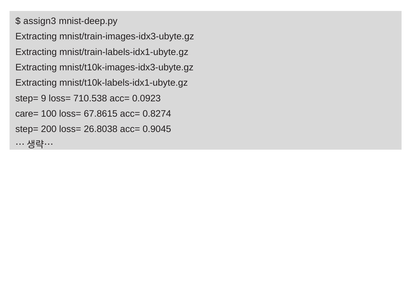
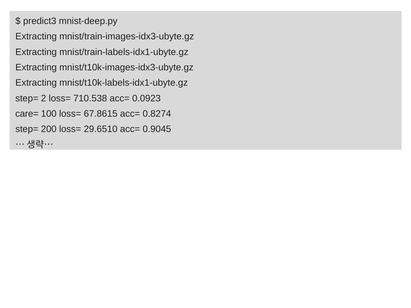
assign3: assign3 -> predict3 (40, 21)
9: 9 -> 2 (44, 98)
26.8038: 26.8038 -> 29.6510 (101, 129)
